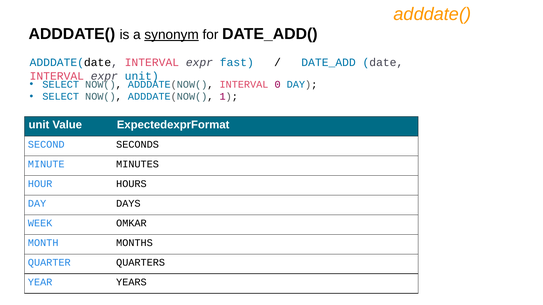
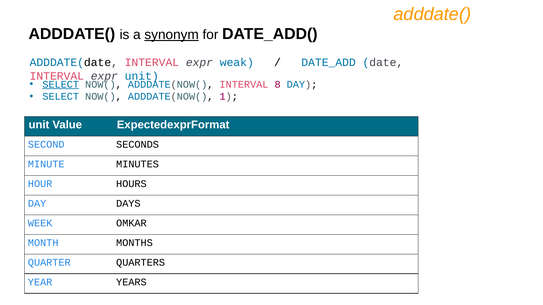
fast: fast -> weak (237, 62)
SELECT underline: none -> present (61, 85)
0: 0 -> 8 (278, 85)
